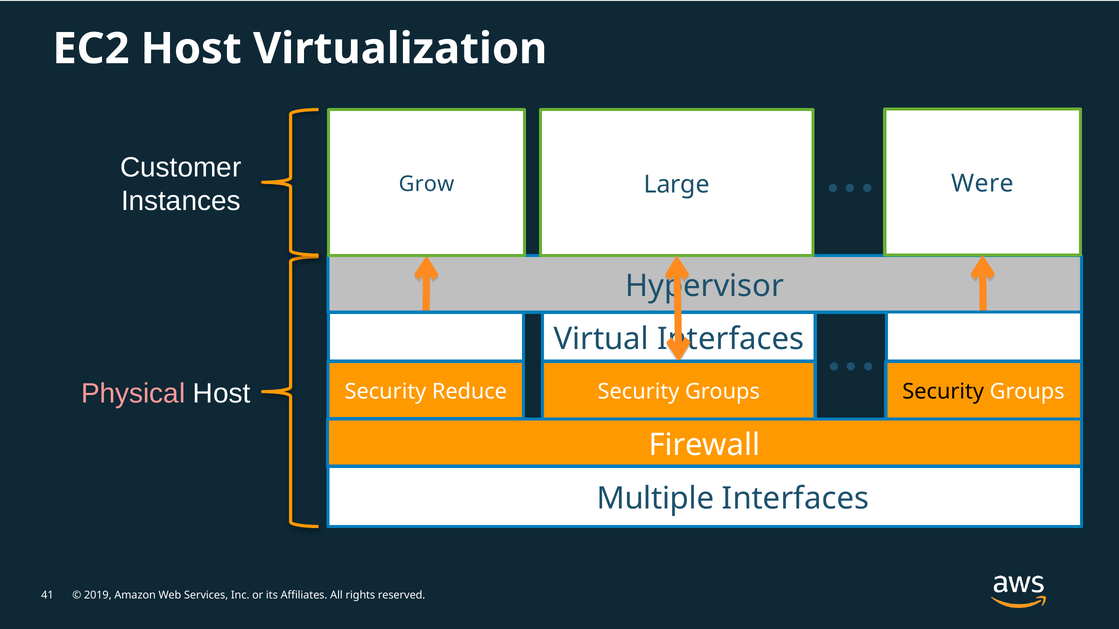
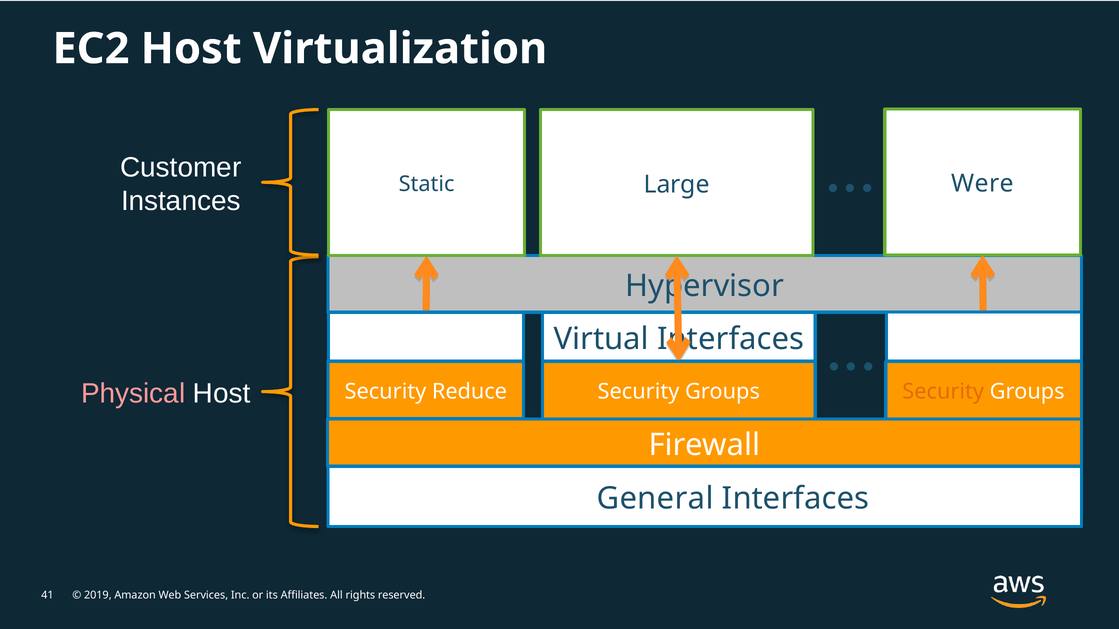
Grow: Grow -> Static (427, 184)
Security colour: black -> orange (943, 392)
Multiple: Multiple -> General (655, 499)
